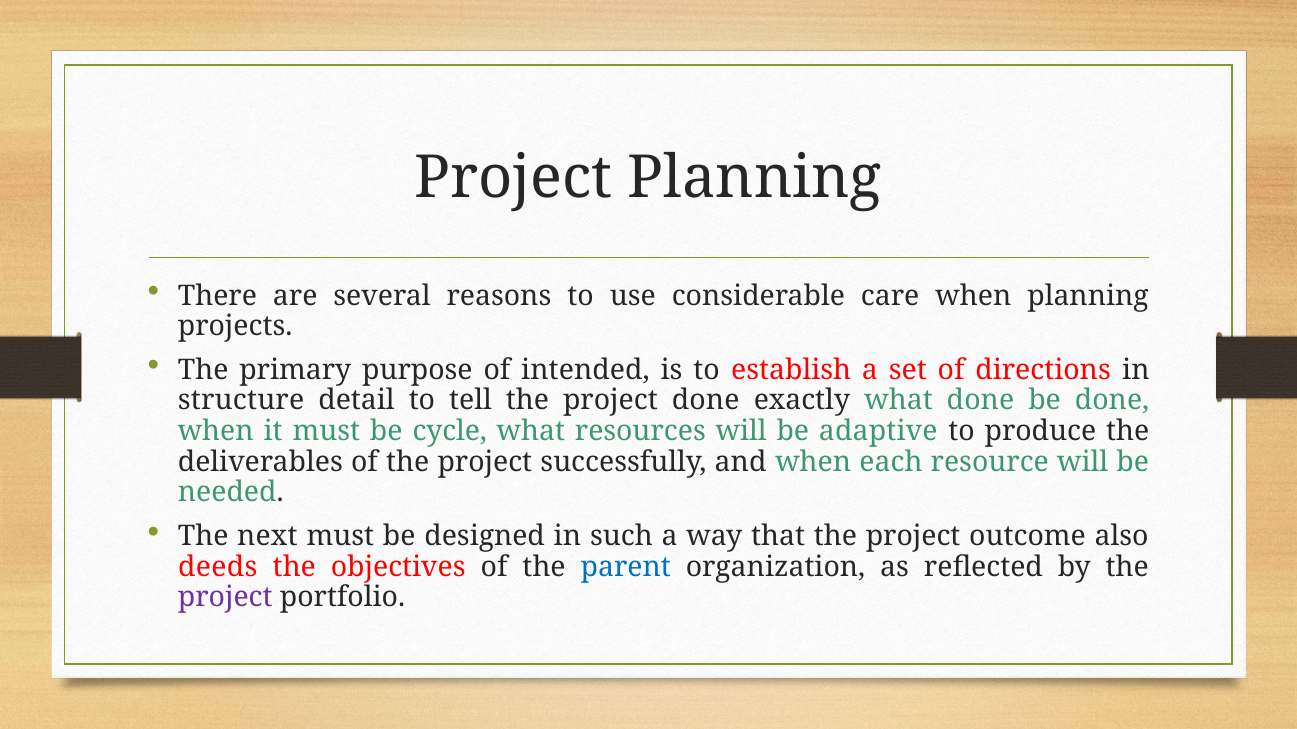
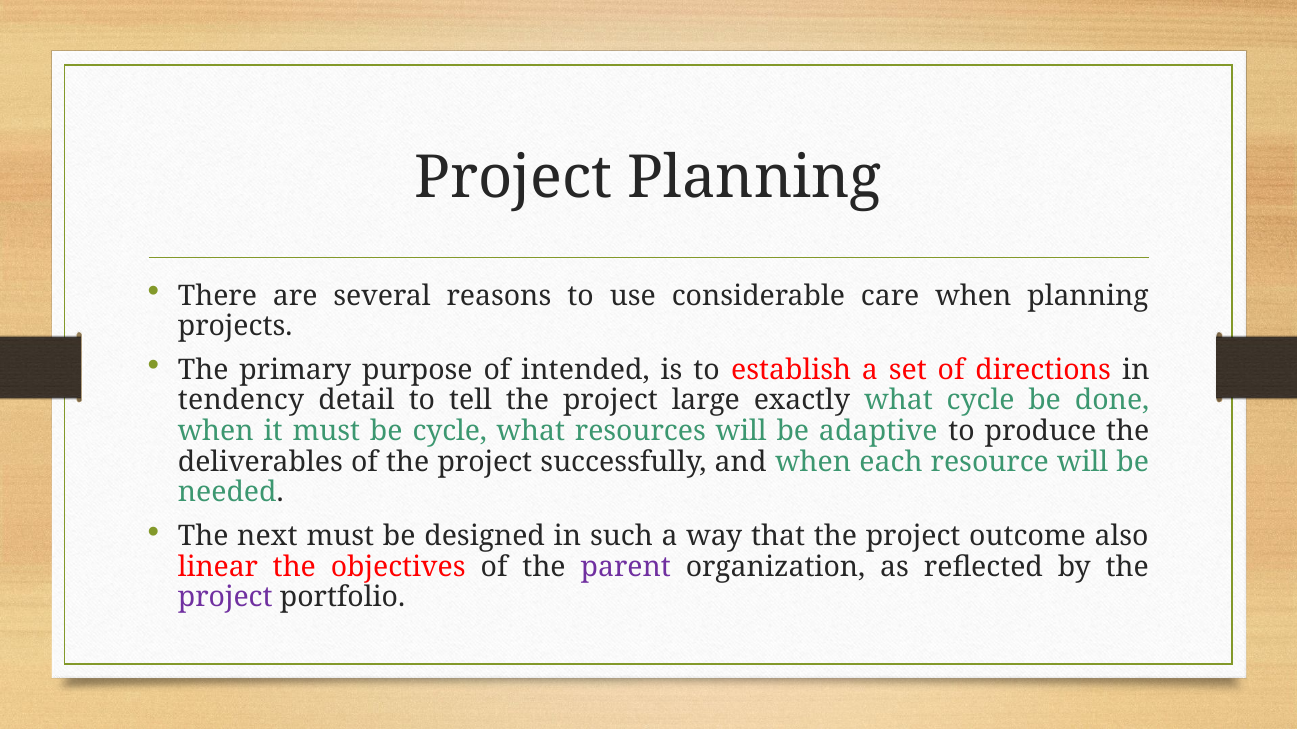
structure: structure -> tendency (241, 401)
project done: done -> large (706, 401)
what done: done -> cycle (981, 401)
deeds: deeds -> linear (218, 567)
parent colour: blue -> purple (626, 567)
